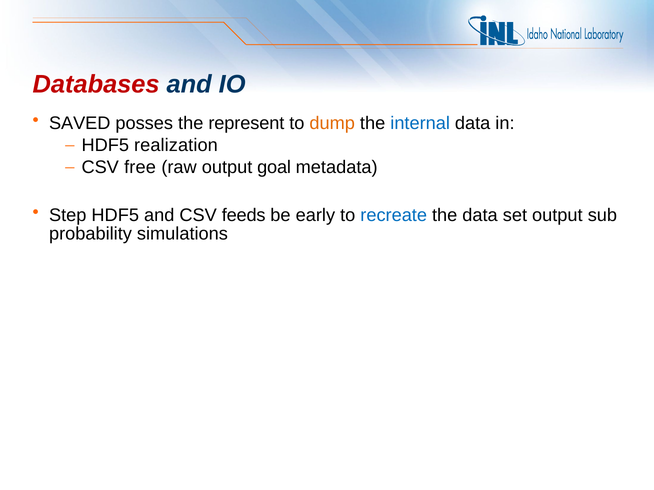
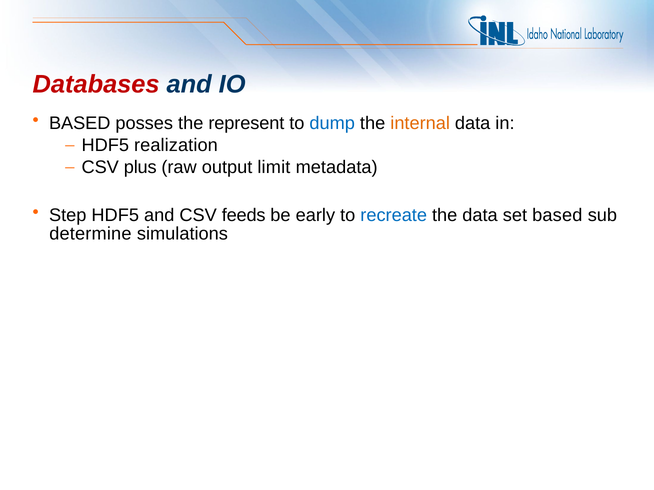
SAVED: SAVED -> BASED (80, 123)
dump colour: orange -> blue (332, 123)
internal colour: blue -> orange (420, 123)
free: free -> plus (140, 168)
goal: goal -> limit (274, 168)
set output: output -> based (557, 215)
probability: probability -> determine (90, 234)
